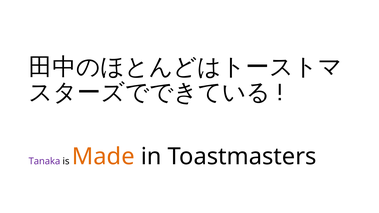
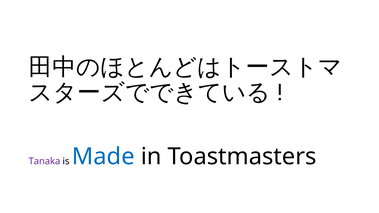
Made colour: orange -> blue (103, 157)
